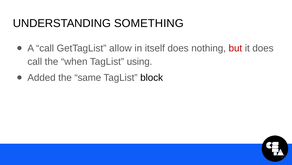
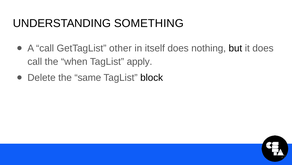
allow: allow -> other (120, 48)
but colour: red -> black (235, 48)
using: using -> apply (140, 61)
Added: Added -> Delete (42, 77)
